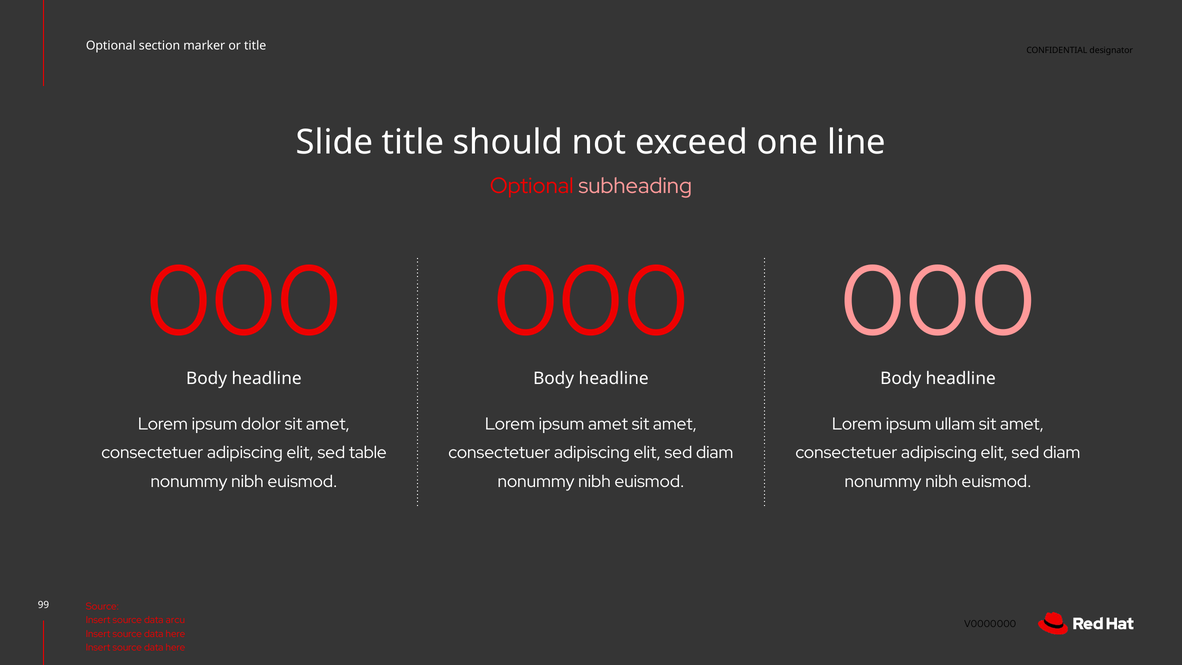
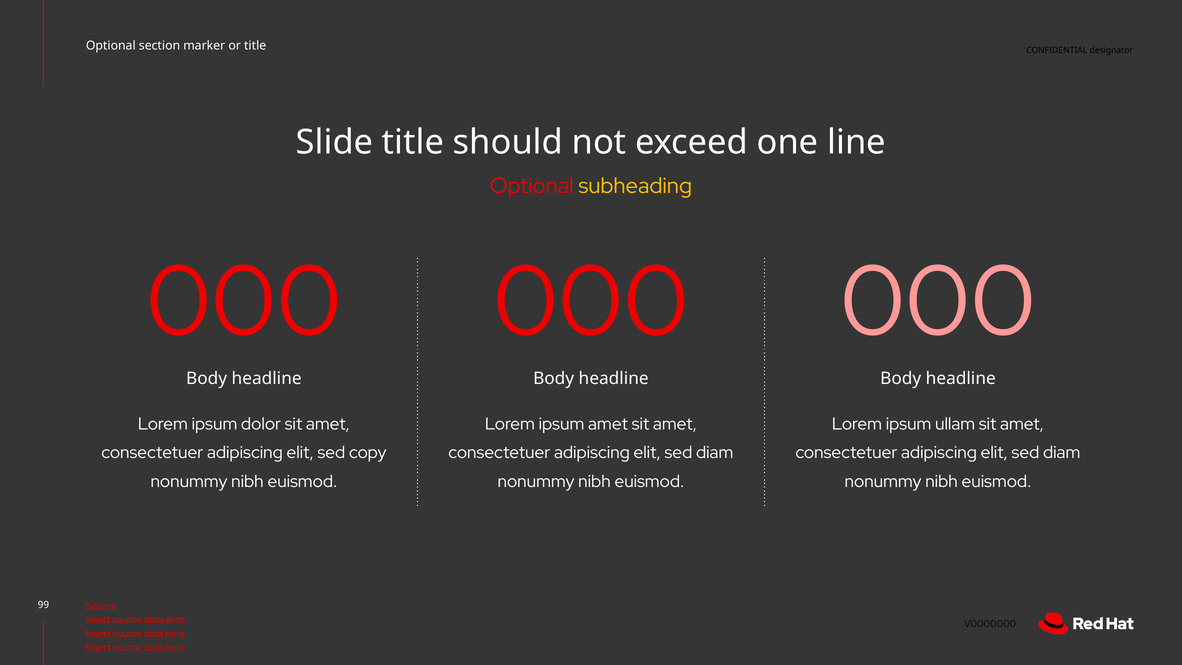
subheading colour: pink -> yellow (635, 186)
table: table -> copy (368, 453)
arcu: arcu -> eros (175, 620)
